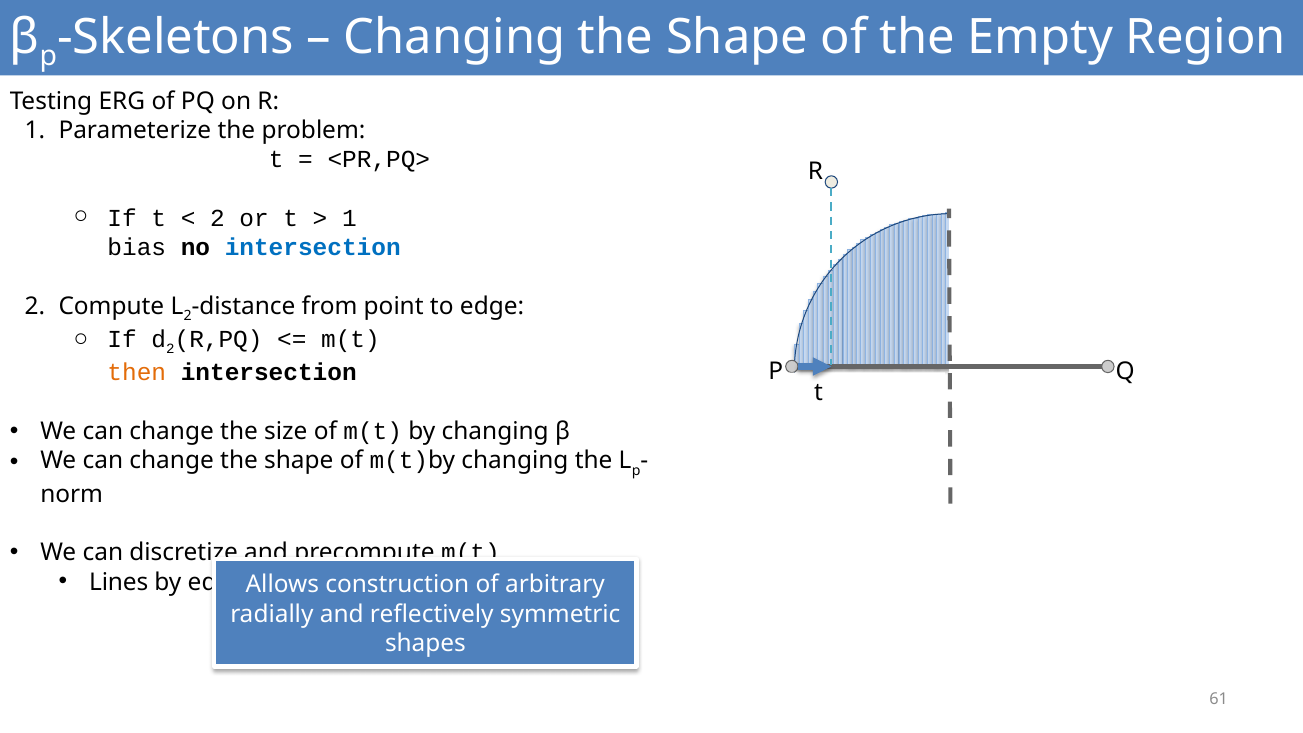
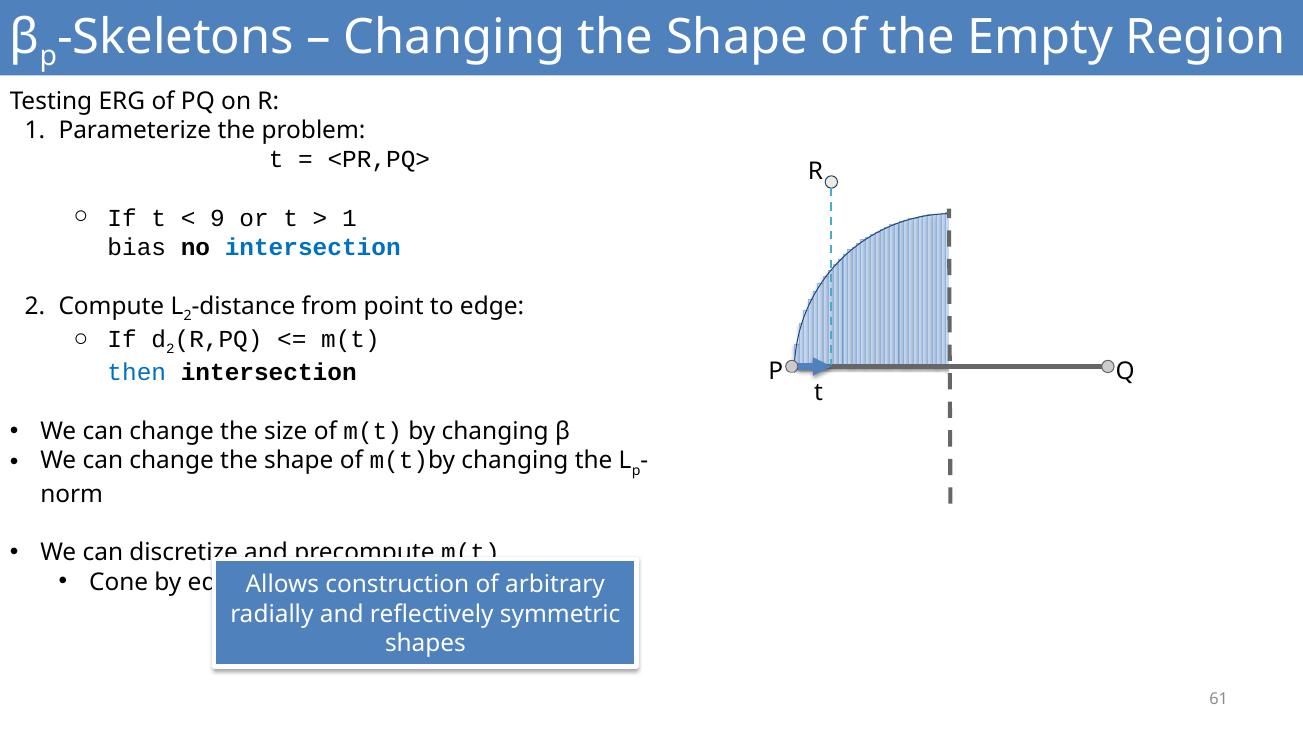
2: 2 -> 9 (217, 218)
then colour: orange -> blue (137, 373)
Lines: Lines -> Cone (119, 582)
